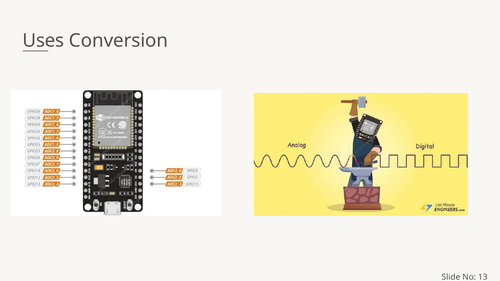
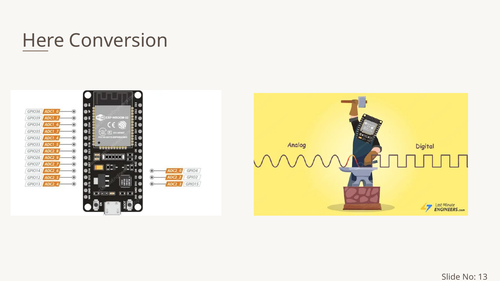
Uses: Uses -> Here (43, 41)
